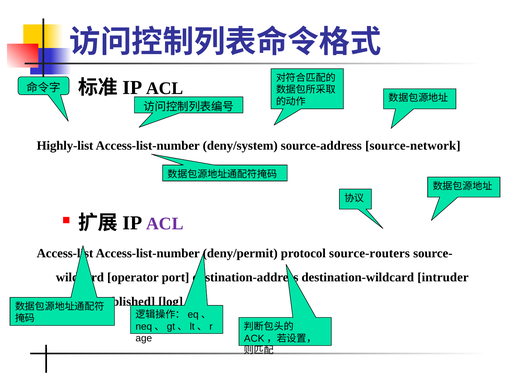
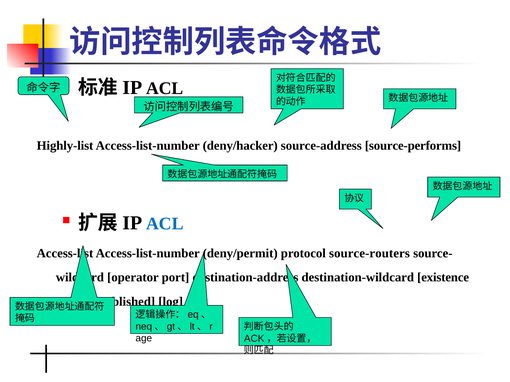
deny/system: deny/system -> deny/hacker (240, 146)
source-network: source-network -> source-performs (413, 146)
ACL colour: purple -> blue (165, 224)
intruder: intruder -> existence (443, 278)
